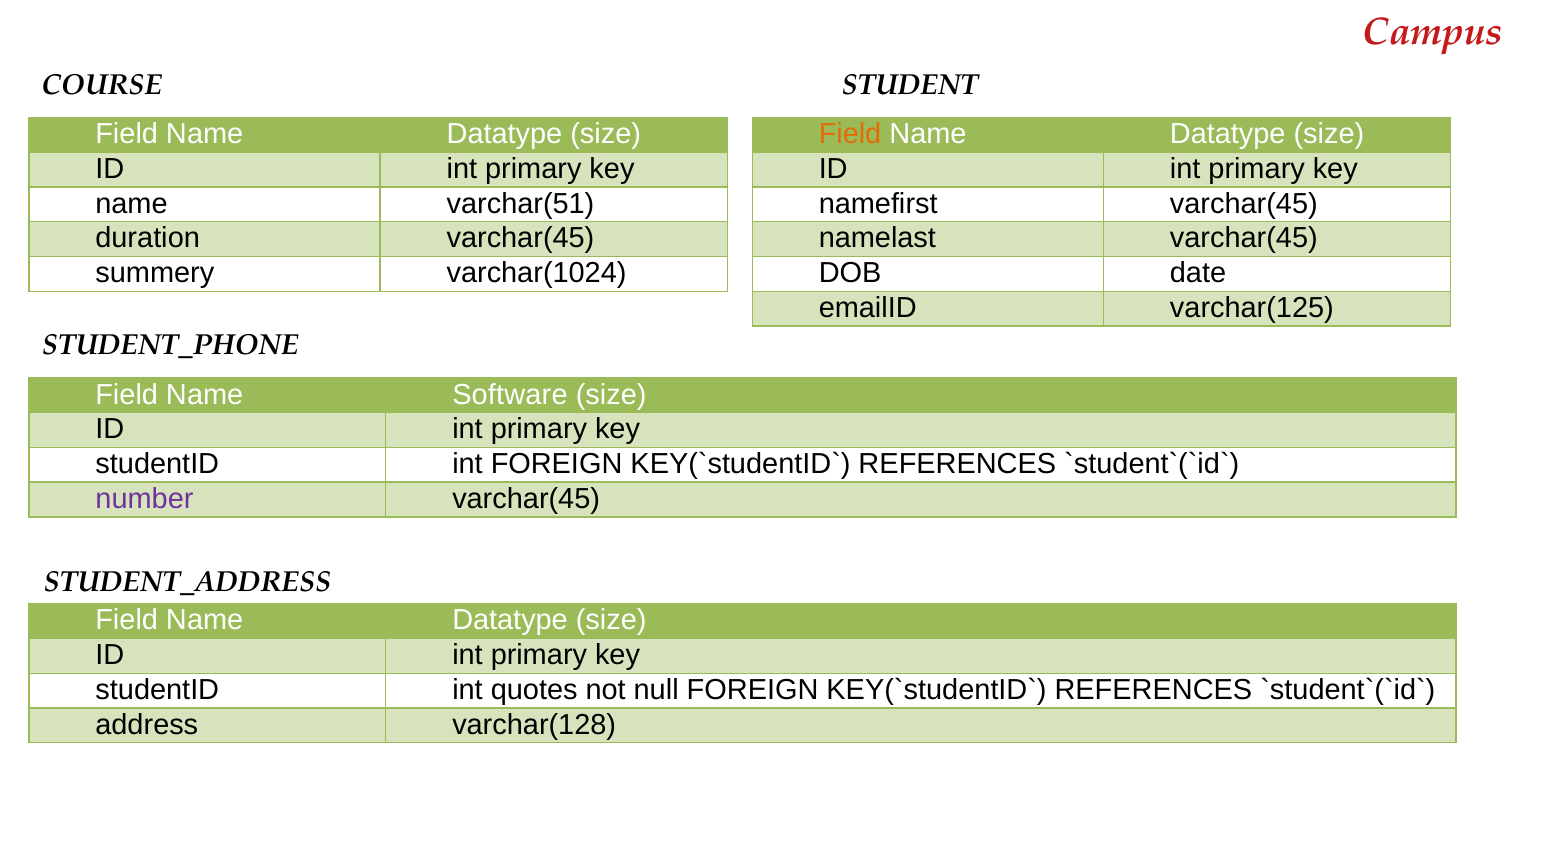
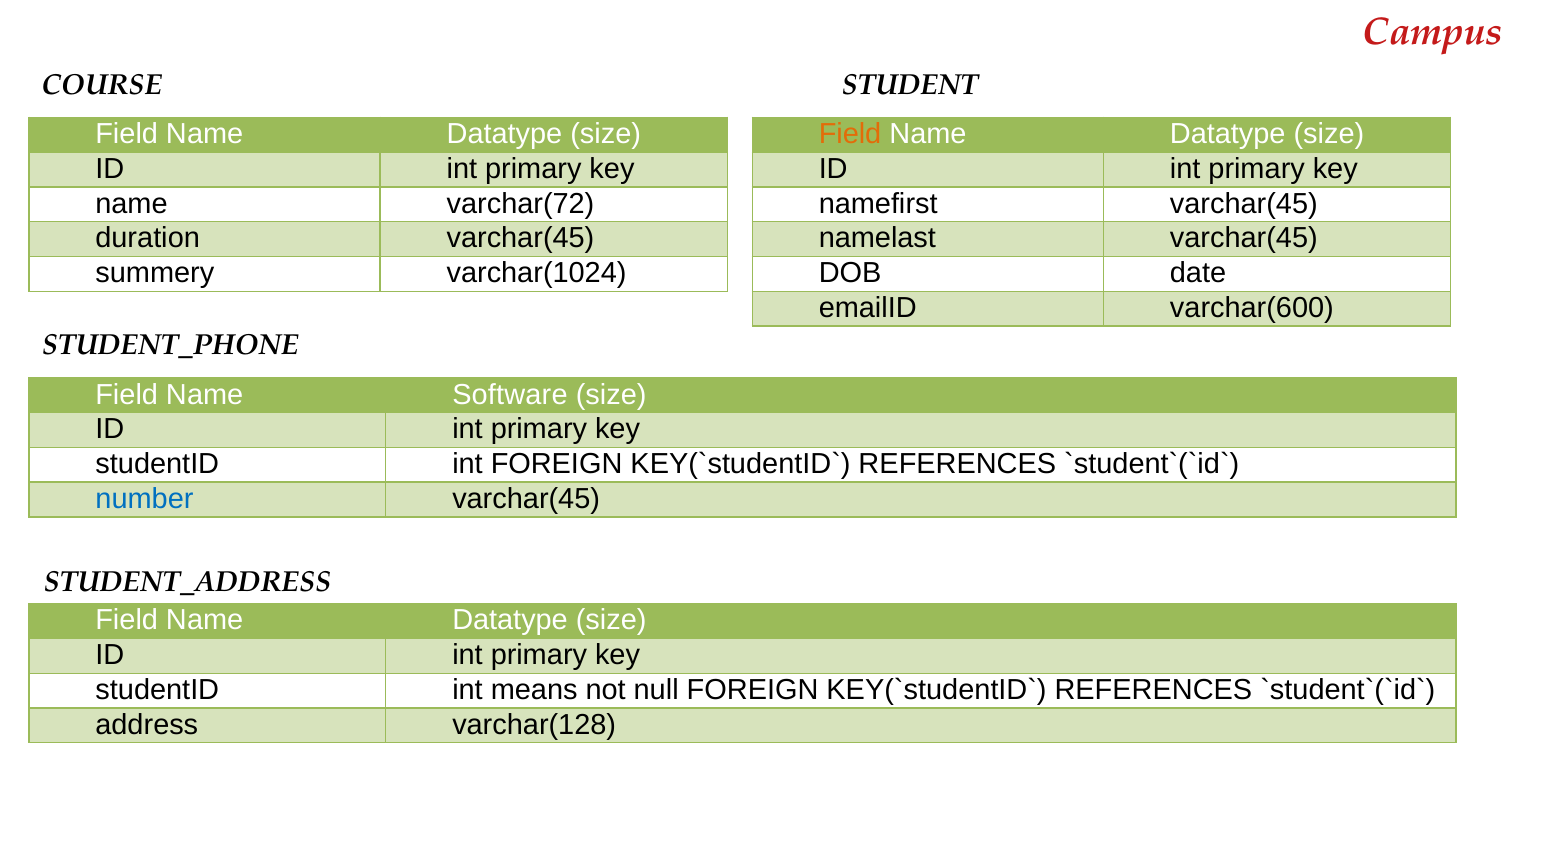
varchar(51: varchar(51 -> varchar(72 (521, 204)
varchar(125: varchar(125 -> varchar(600 (1252, 308)
number colour: purple -> blue (144, 499)
quotes: quotes -> means (534, 690)
